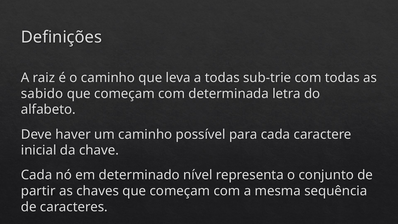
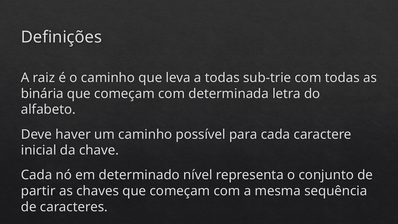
sabido: sabido -> binária (42, 94)
